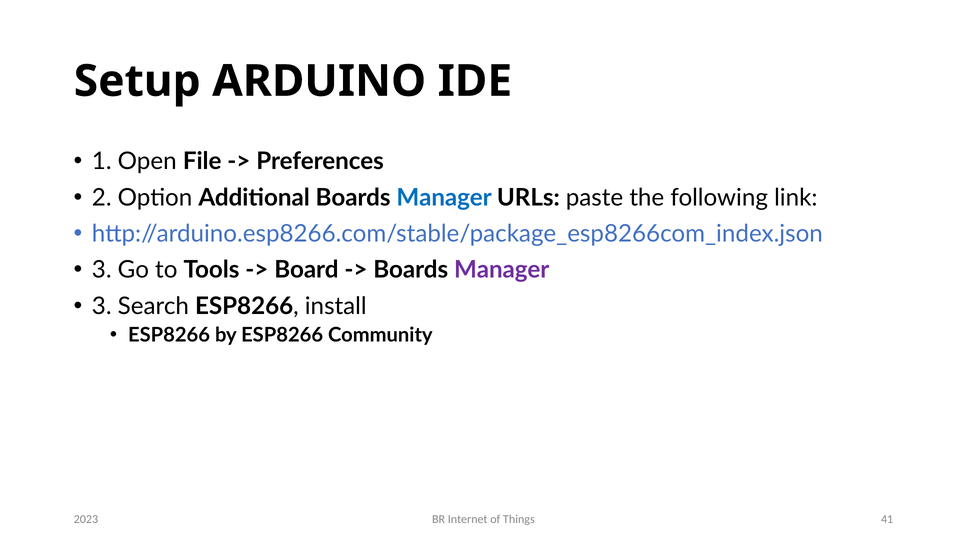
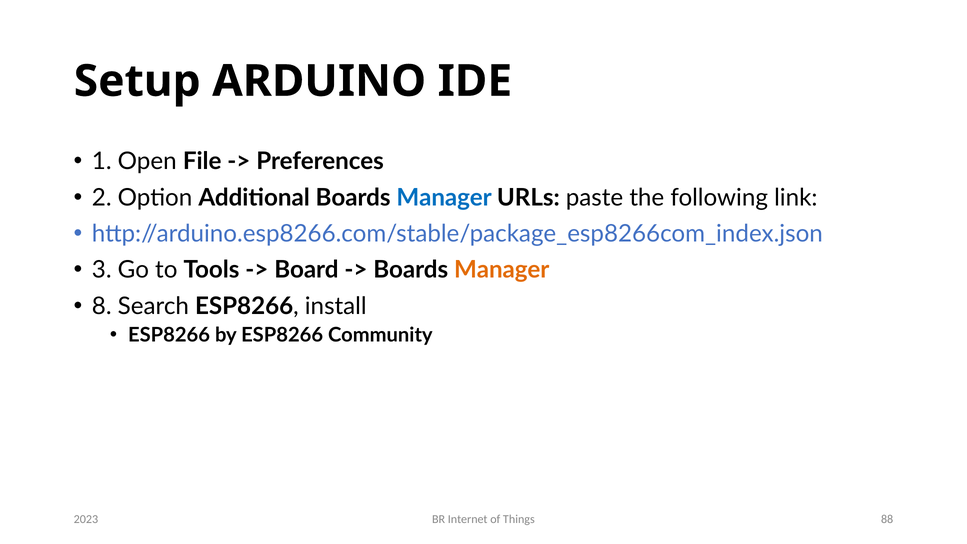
Manager colour: purple -> orange (502, 270)
3: 3 -> 8 (102, 306)
41: 41 -> 88 (887, 519)
